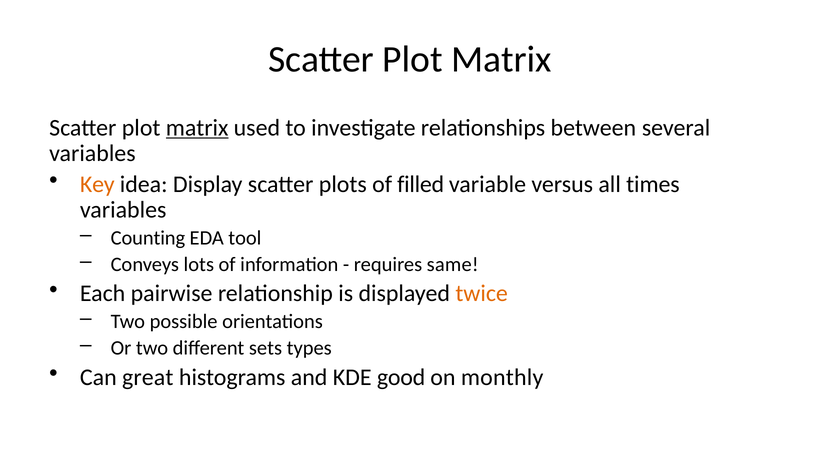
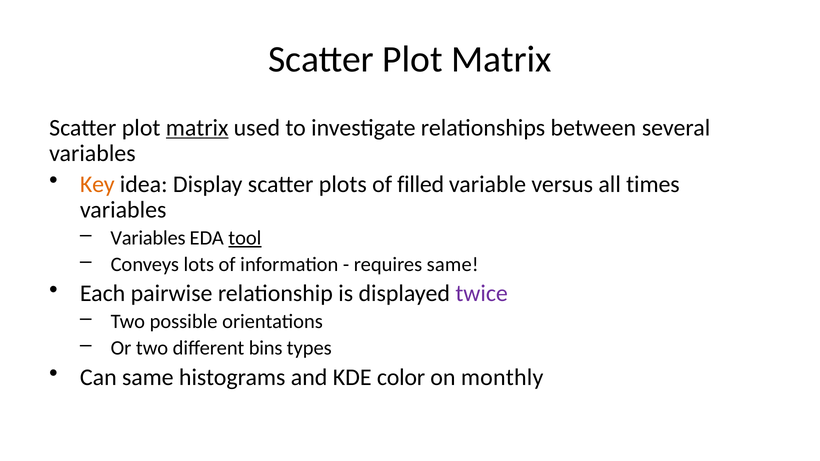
Counting: Counting -> Variables (148, 238)
tool underline: none -> present (245, 238)
twice colour: orange -> purple (482, 294)
sets: sets -> bins (266, 348)
Can great: great -> same (148, 377)
good: good -> color (401, 377)
